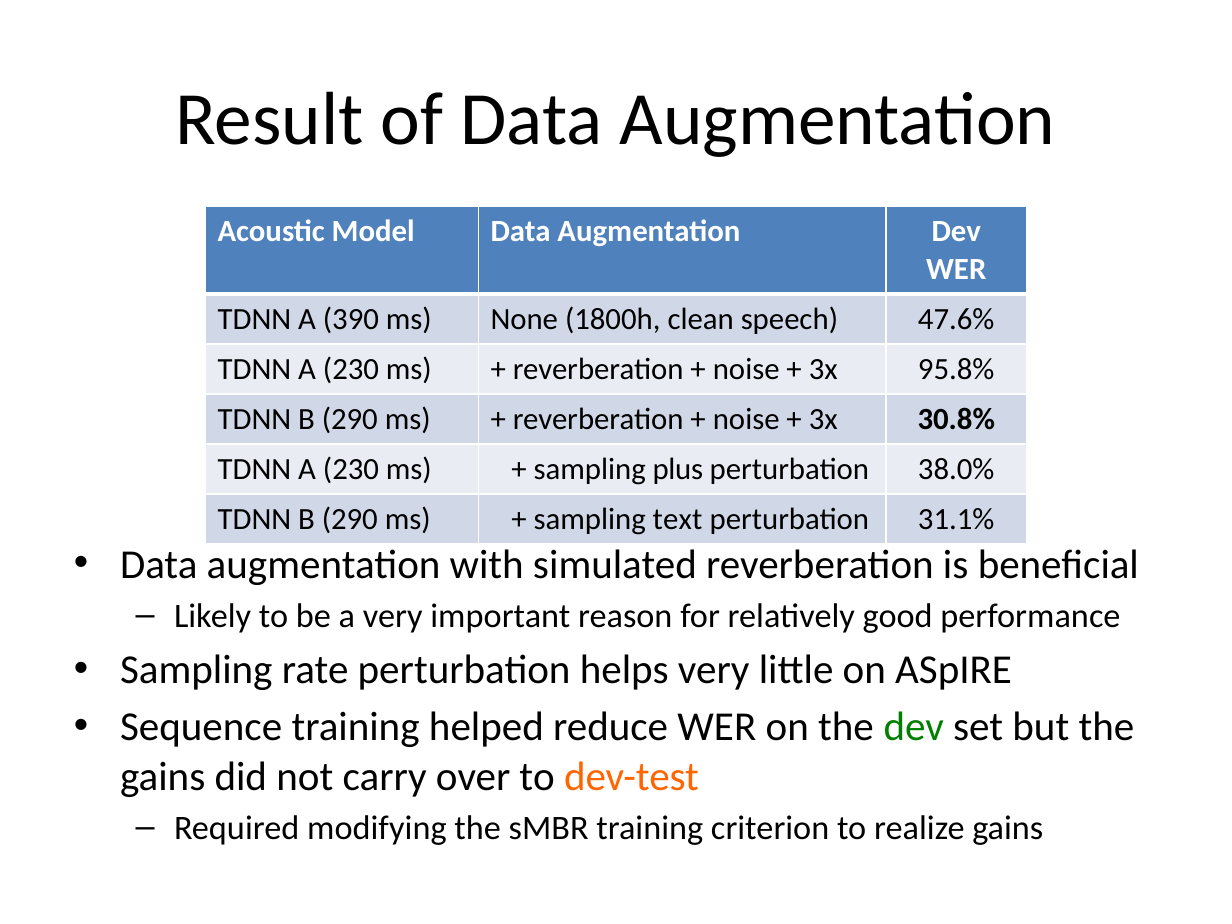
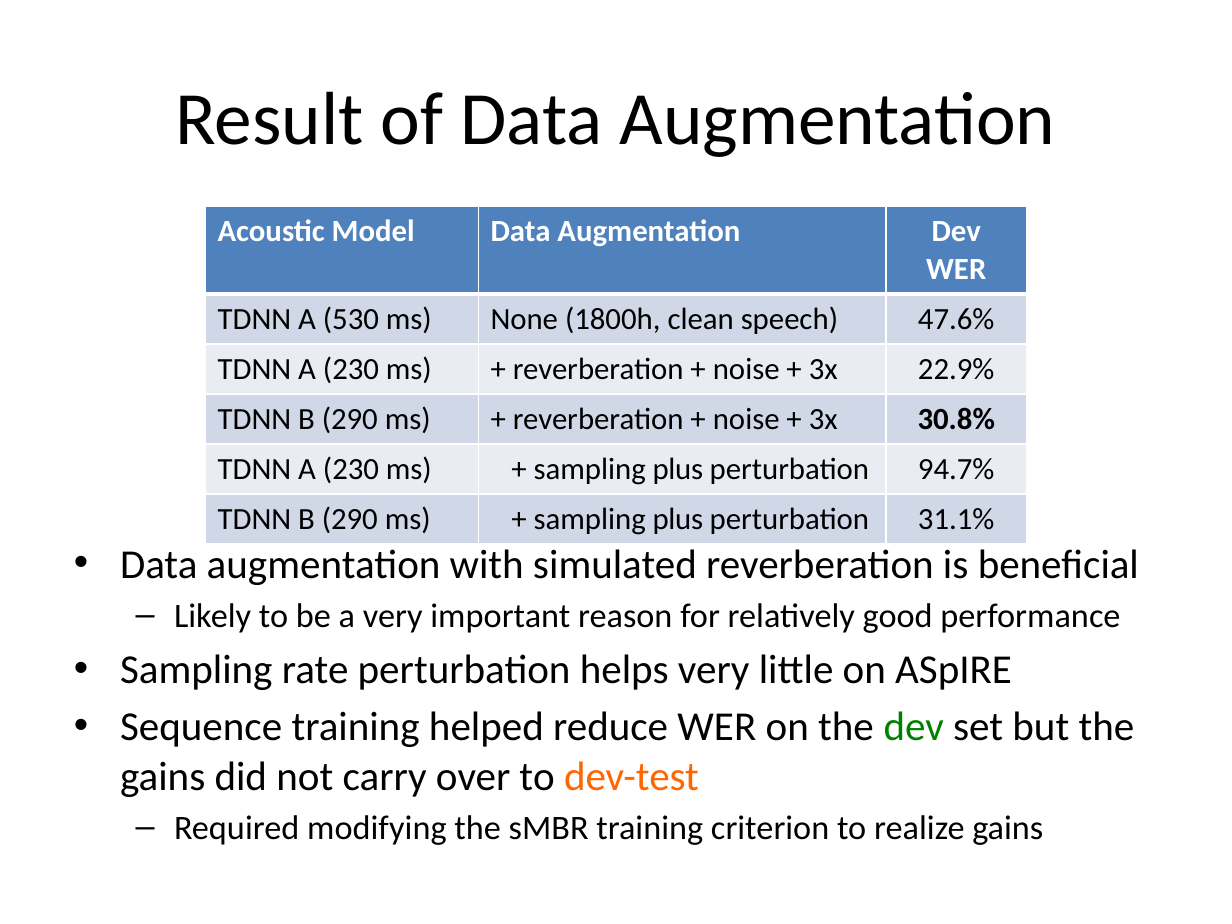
390: 390 -> 530 (351, 319)
95.8%: 95.8% -> 22.9% (956, 369)
38.0%: 38.0% -> 94.7% (956, 469)
text: text -> plus (678, 519)
